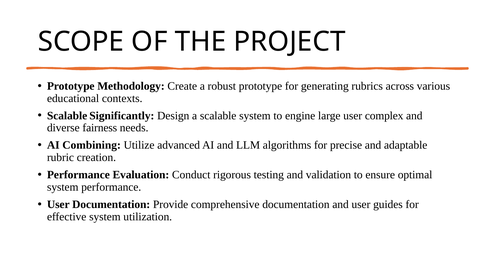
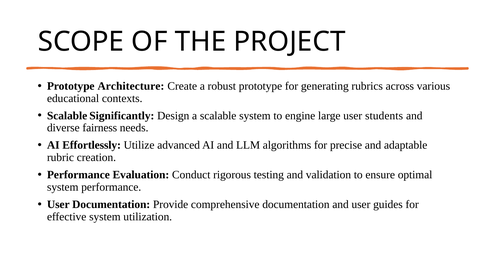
Methodology: Methodology -> Architecture (131, 86)
complex: complex -> students (384, 116)
Combining: Combining -> Effortlessly (92, 145)
